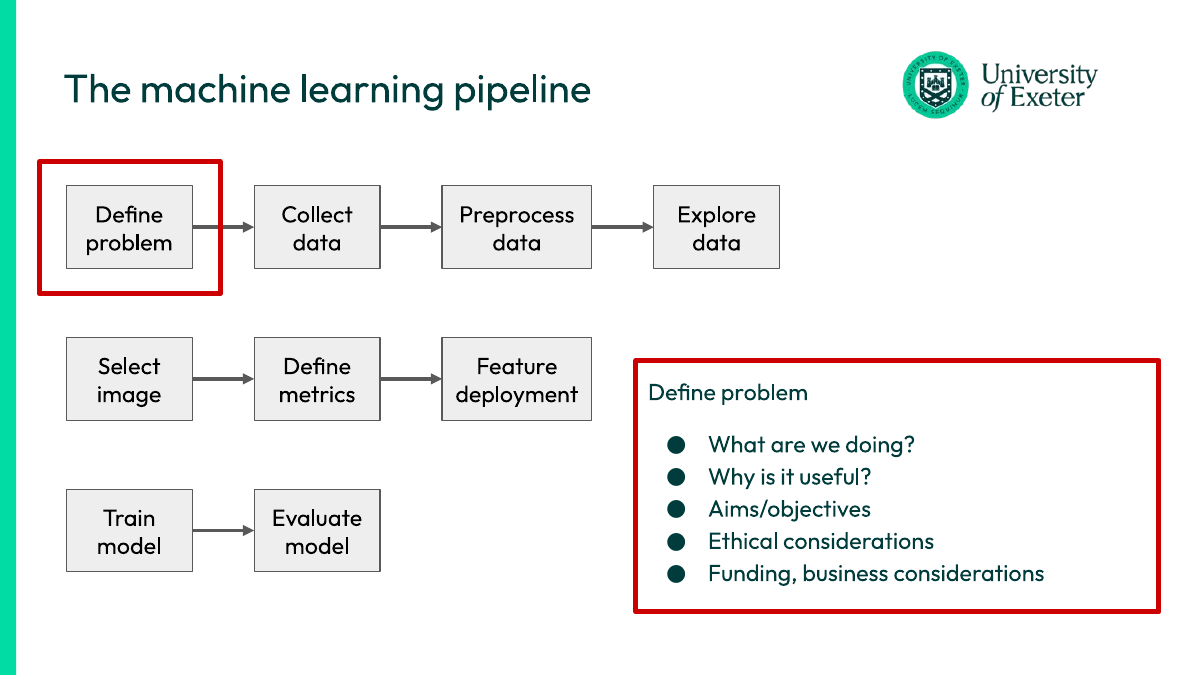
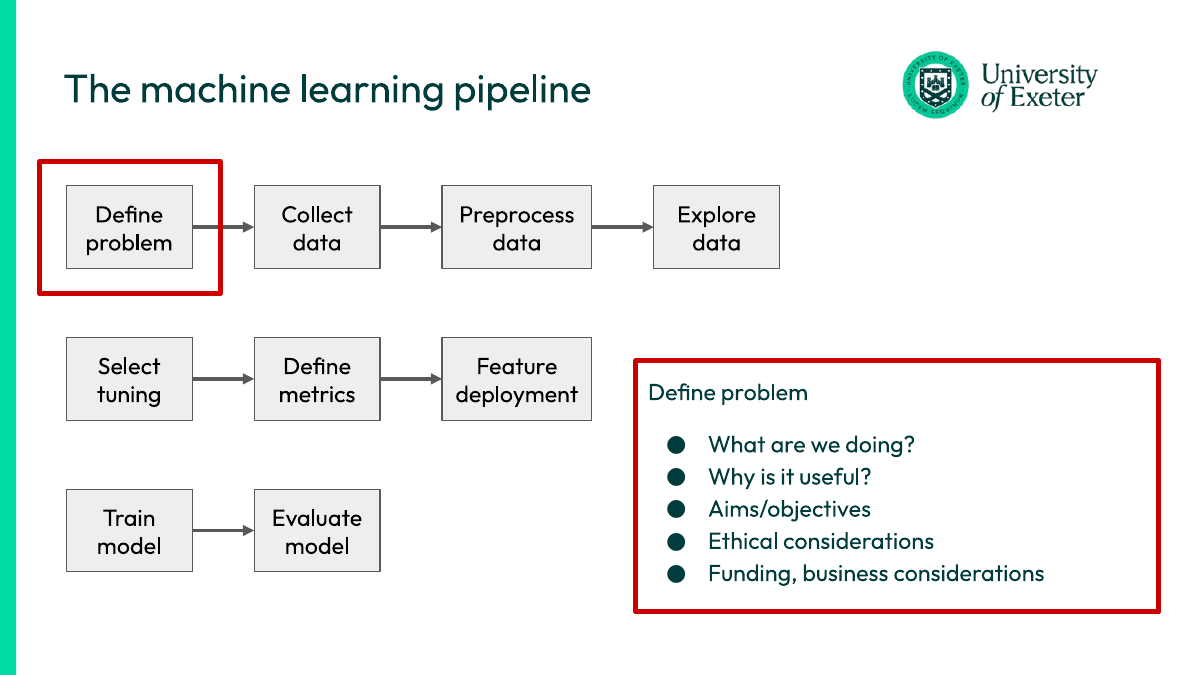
image: image -> tuning (129, 394)
